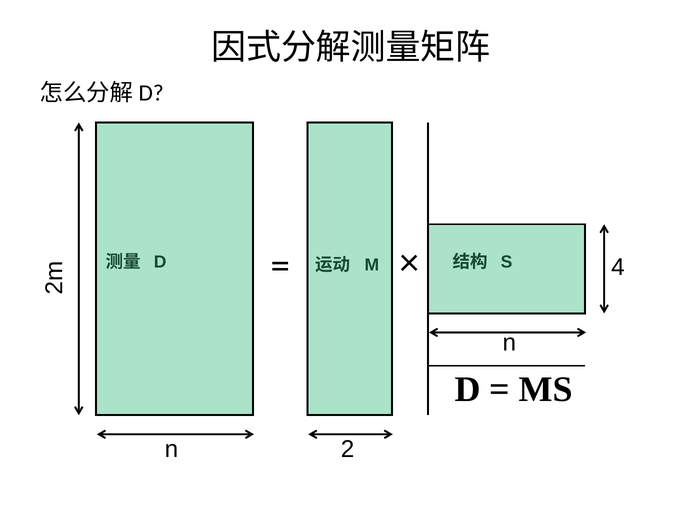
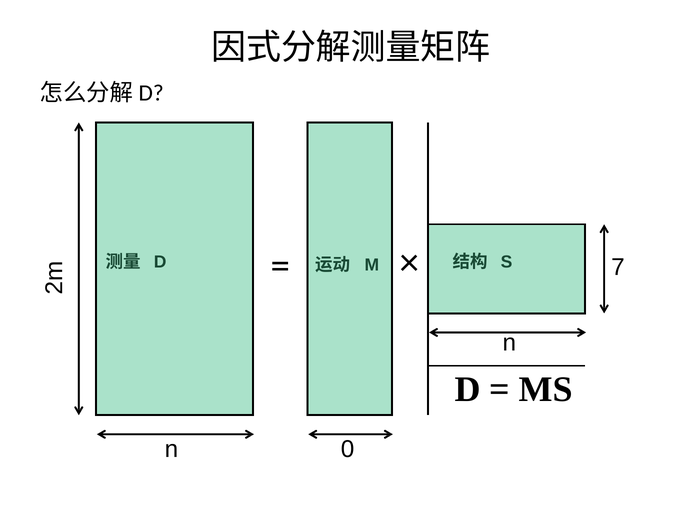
4: 4 -> 7 (618, 267)
n 2: 2 -> 0 (348, 449)
